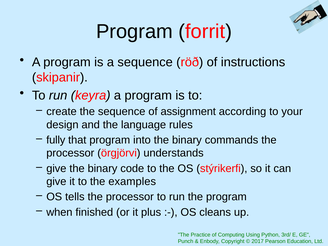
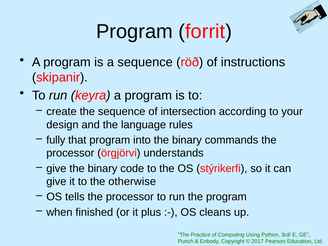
assignment: assignment -> intersection (188, 112)
examples: examples -> otherwise (132, 182)
